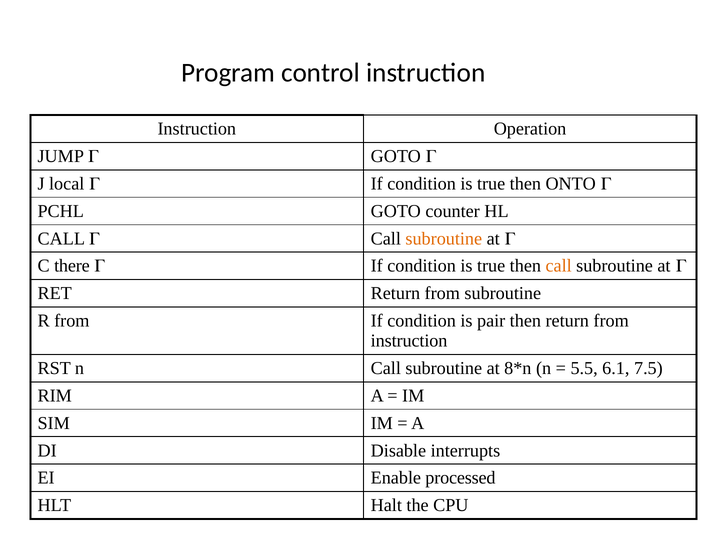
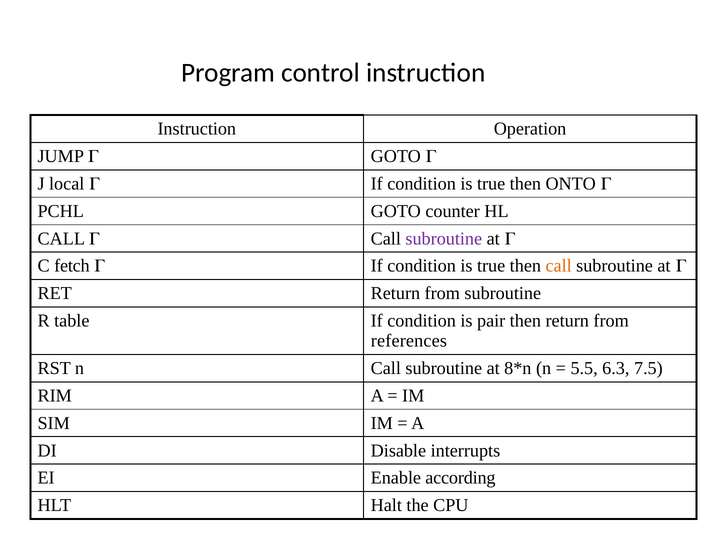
subroutine colour: orange -> purple (444, 239)
there: there -> fetch (72, 266)
R from: from -> table (72, 321)
instruction: instruction -> references (409, 341)
6.1: 6.1 -> 6.3 (616, 368)
processed: processed -> according (460, 478)
